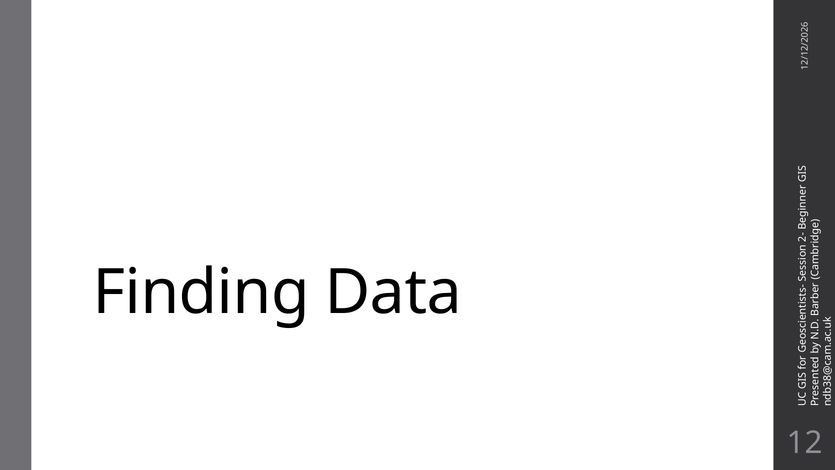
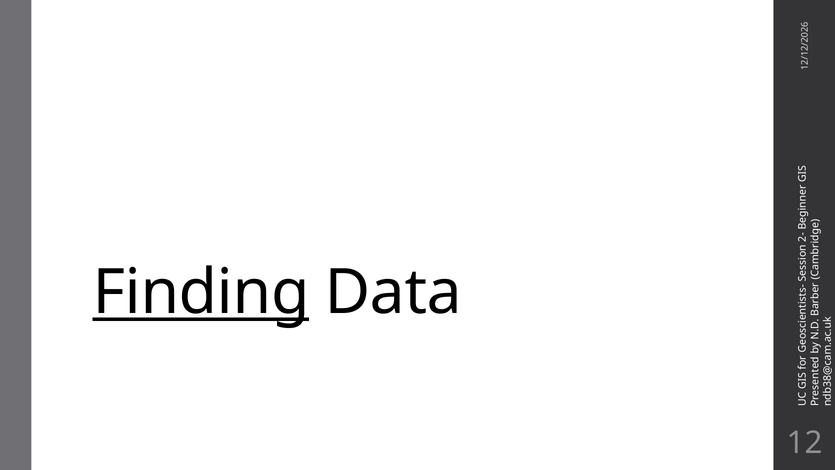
Finding underline: none -> present (201, 292)
